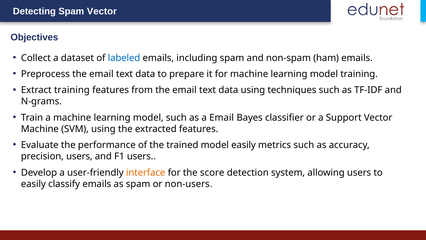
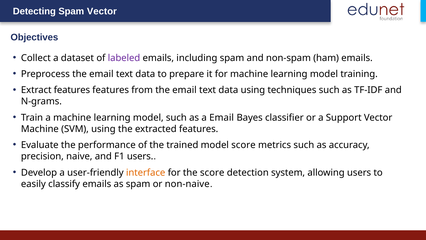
labeled colour: blue -> purple (124, 58)
Extract training: training -> features (72, 90)
model easily: easily -> score (243, 145)
precision users: users -> naive (79, 156)
non-users: non-users -> non-naive (187, 184)
